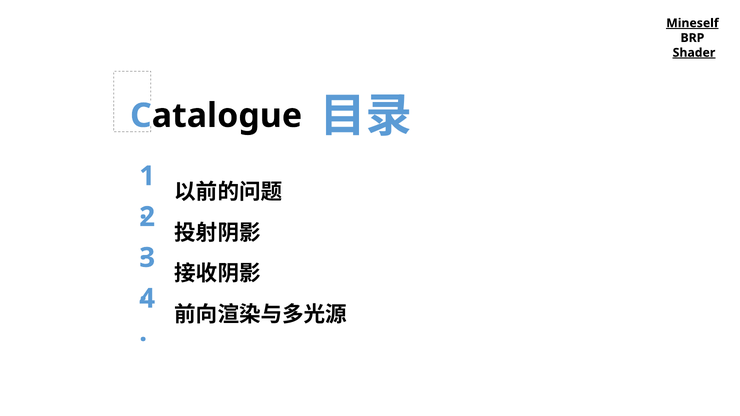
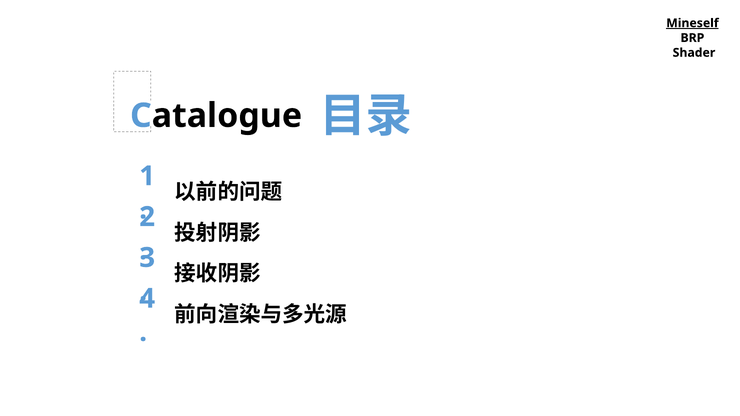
Shader underline: present -> none (694, 53)
